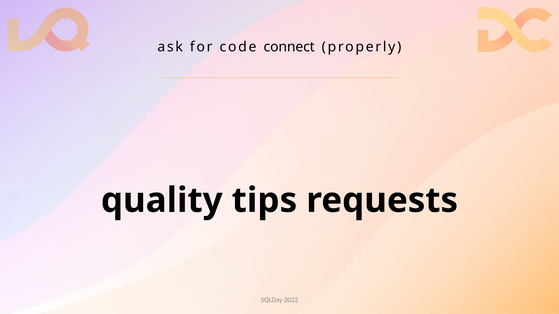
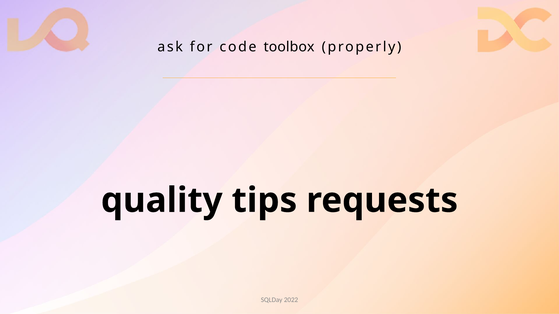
connect: connect -> toolbox (289, 47)
